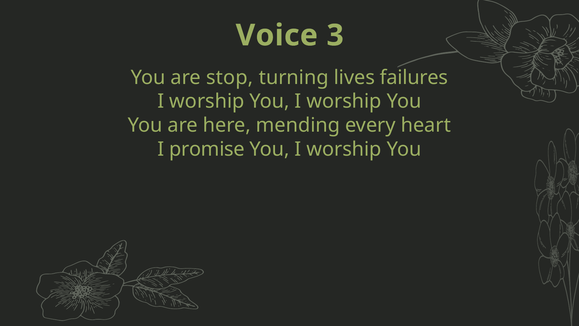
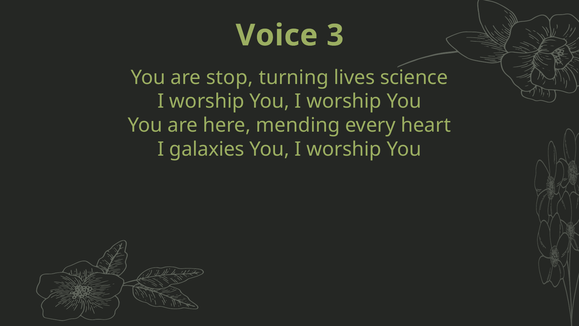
failures: failures -> science (414, 77)
promise: promise -> galaxies (207, 149)
